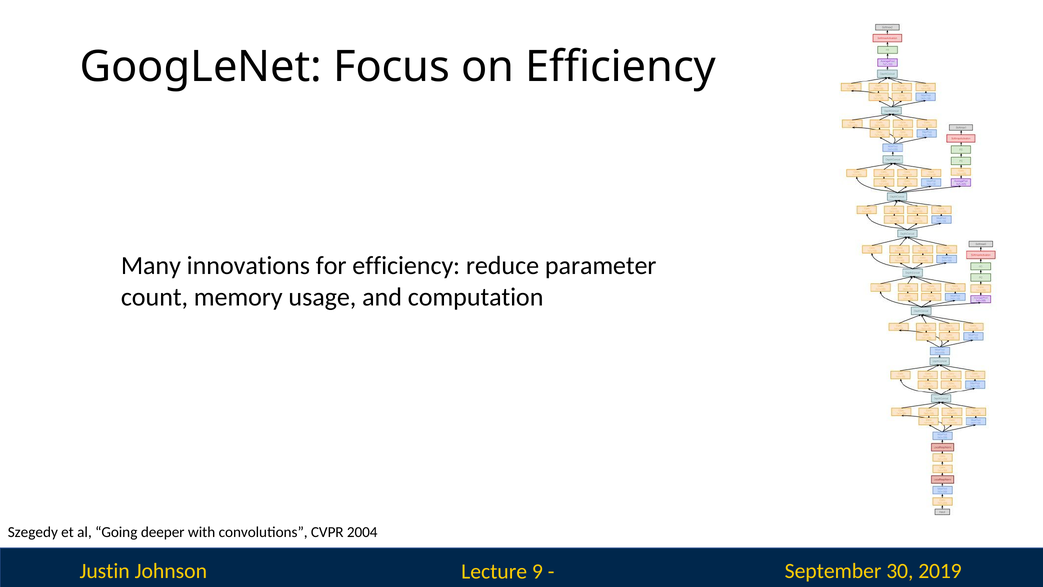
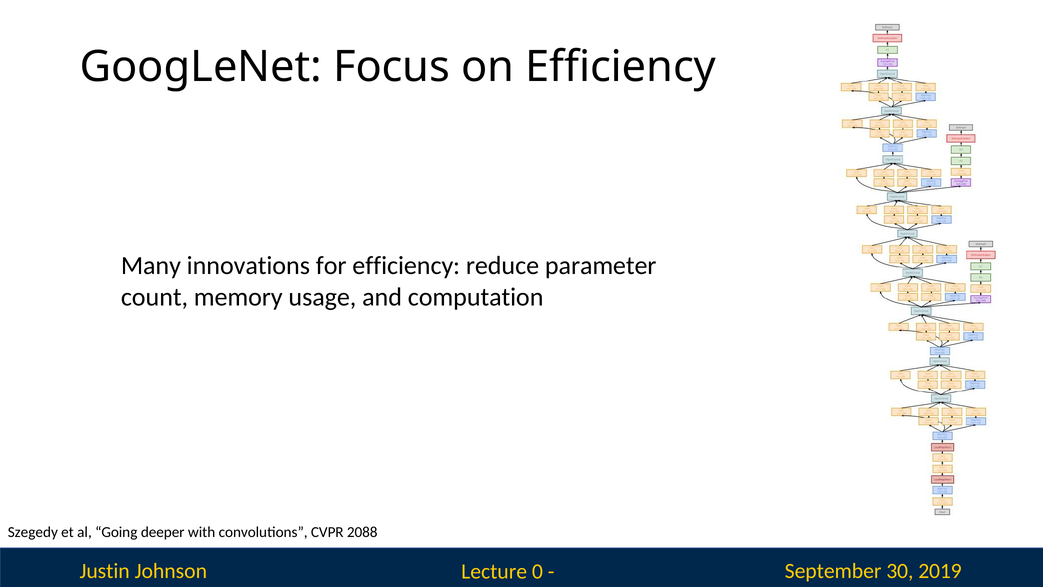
2004: 2004 -> 2088 (362, 532)
9: 9 -> 0 (537, 571)
